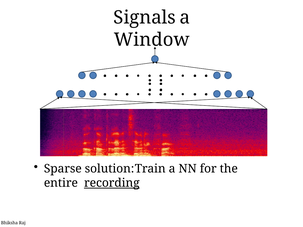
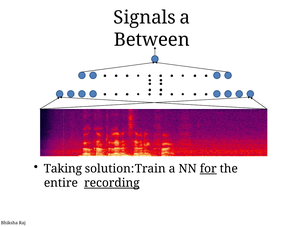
Window: Window -> Between (152, 40)
Sparse: Sparse -> Taking (63, 169)
for underline: none -> present (208, 169)
